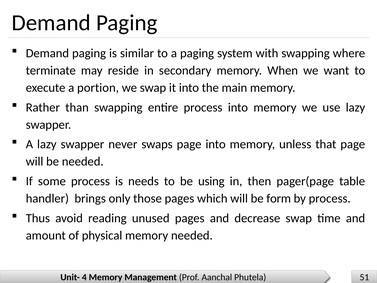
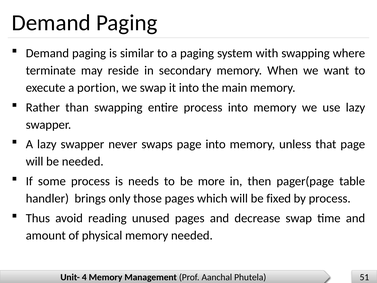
using: using -> more (211, 181)
form: form -> fixed (279, 198)
